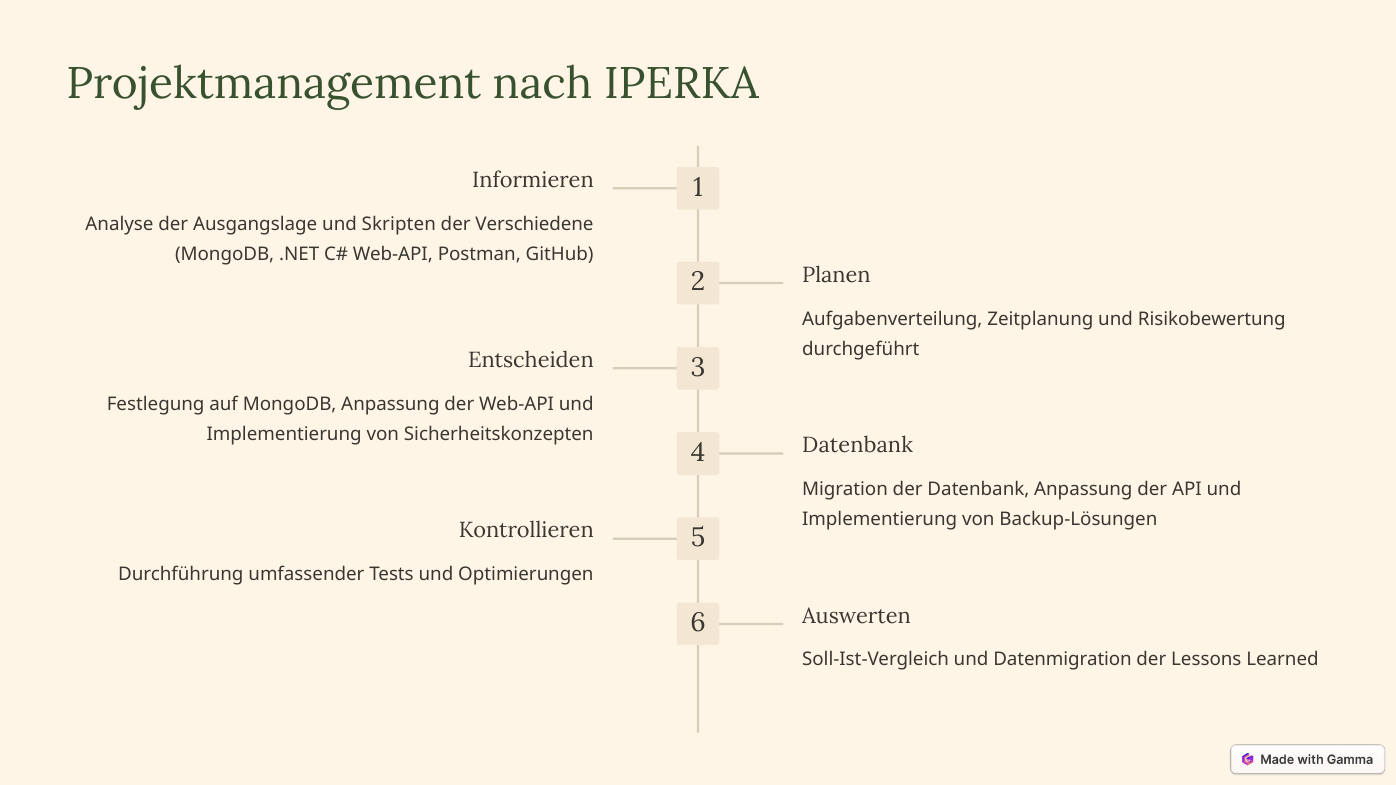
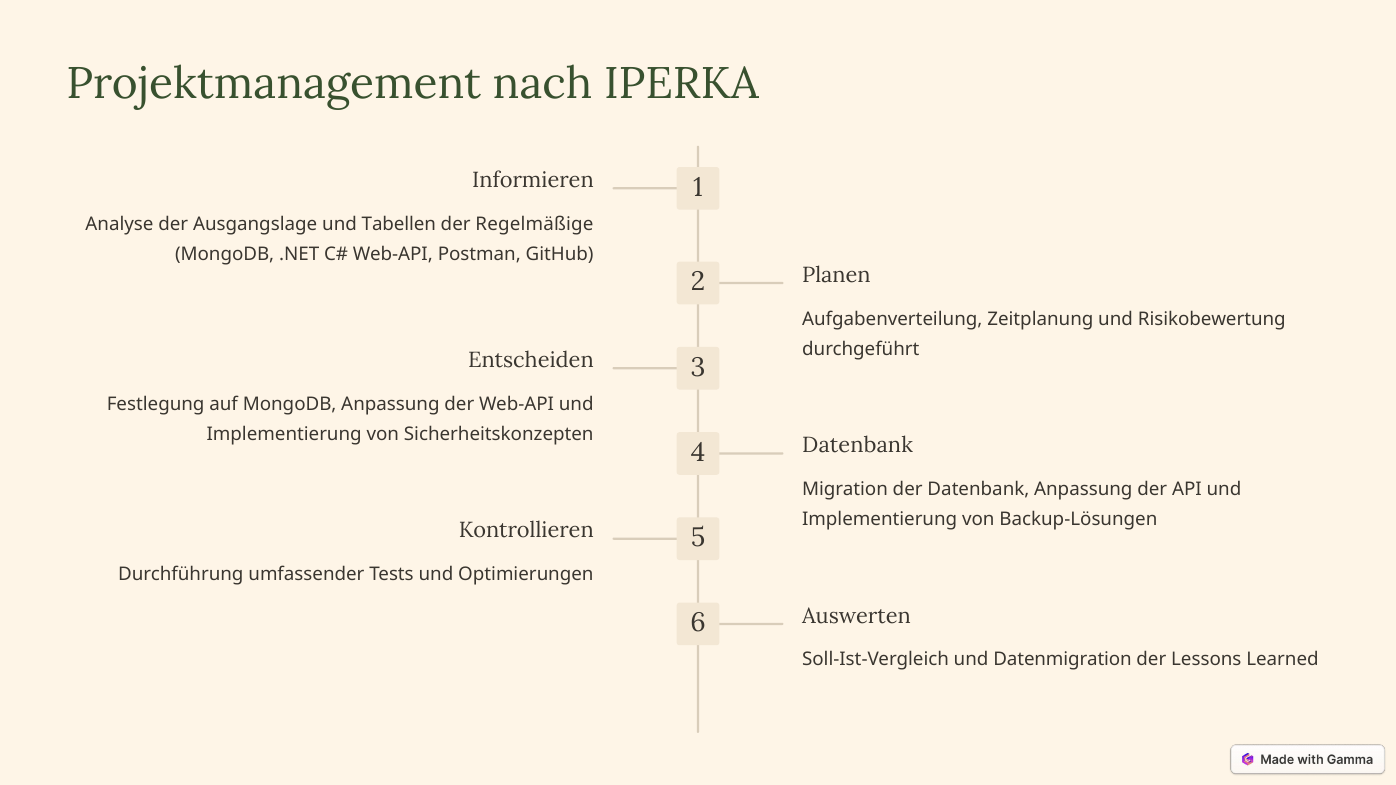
Skripten: Skripten -> Tabellen (399, 224)
Verschiedene: Verschiedene -> Regelmäßige (534, 224)
